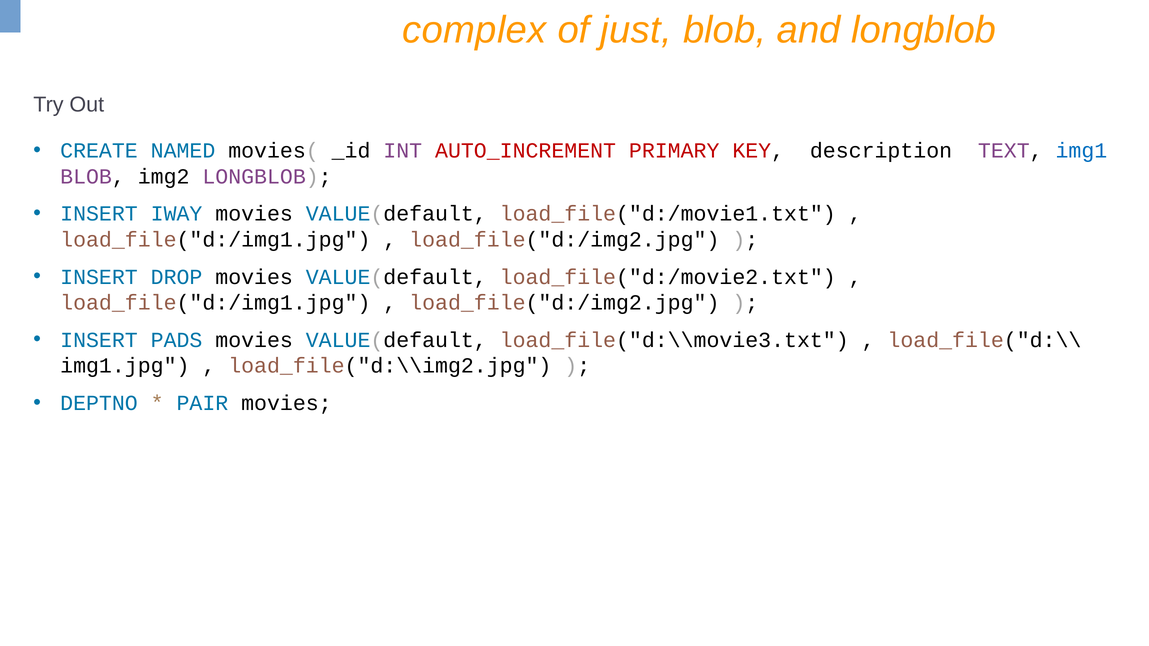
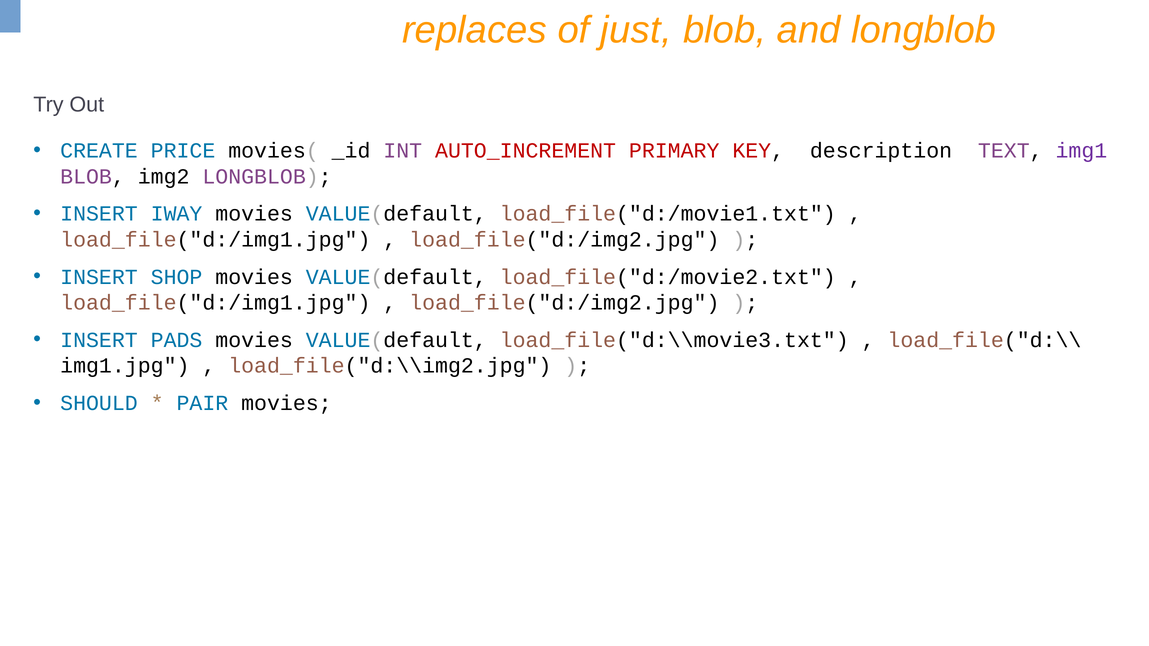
complex: complex -> replaces (475, 30)
NAMED: NAMED -> PRICE (183, 151)
img1 colour: blue -> purple (1081, 151)
DROP: DROP -> SHOP (177, 277)
DEPTNO: DEPTNO -> SHOULD (99, 403)
